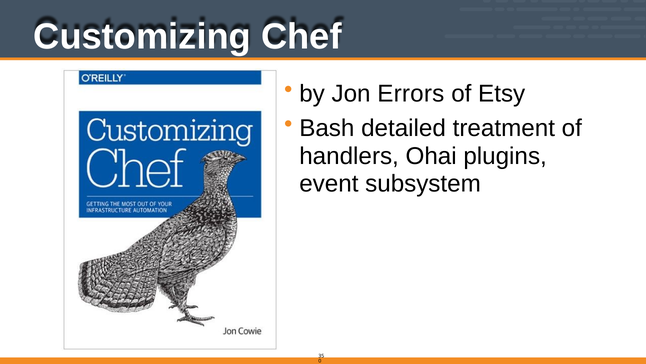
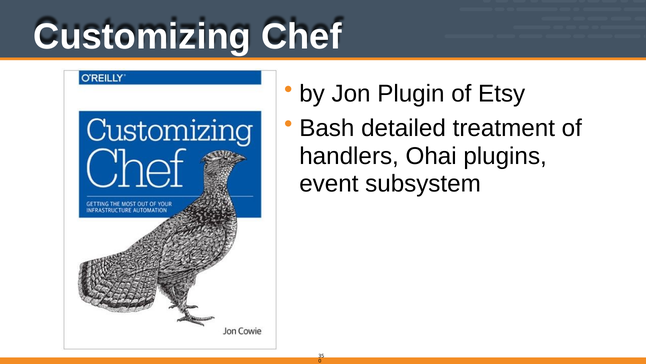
Errors: Errors -> Plugin (411, 94)
